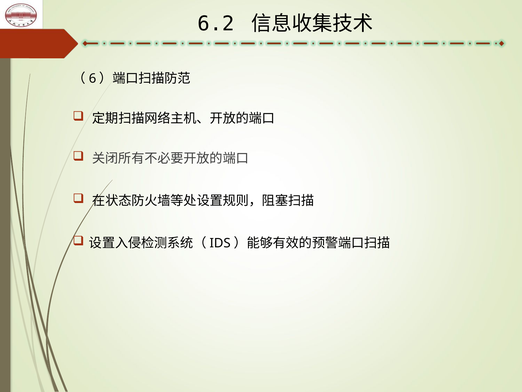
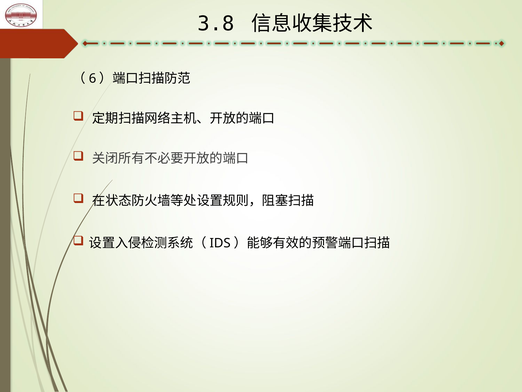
6.2: 6.2 -> 3.8 (216, 24)
